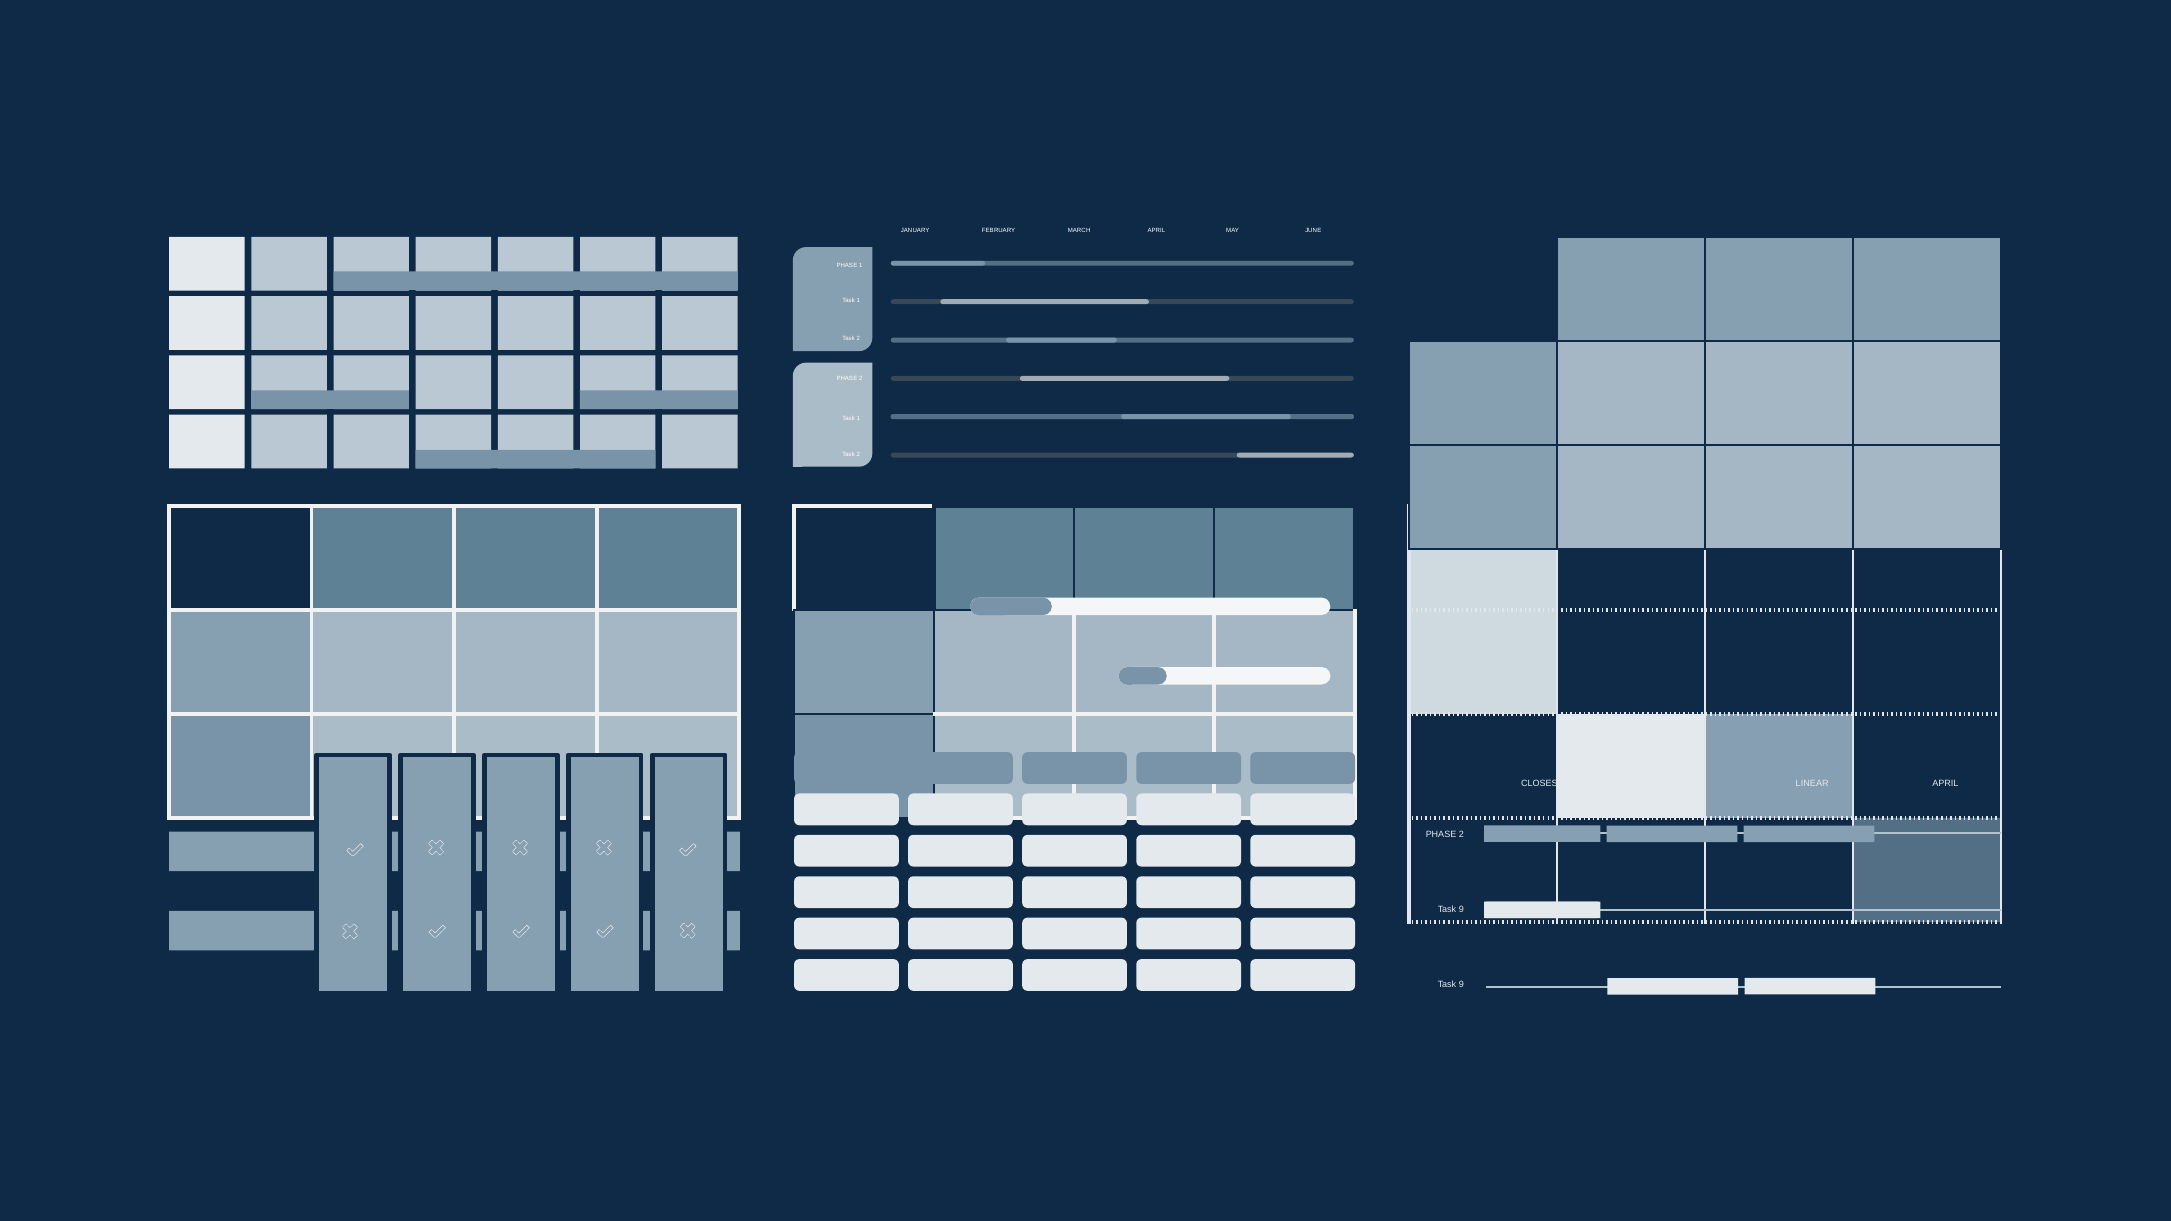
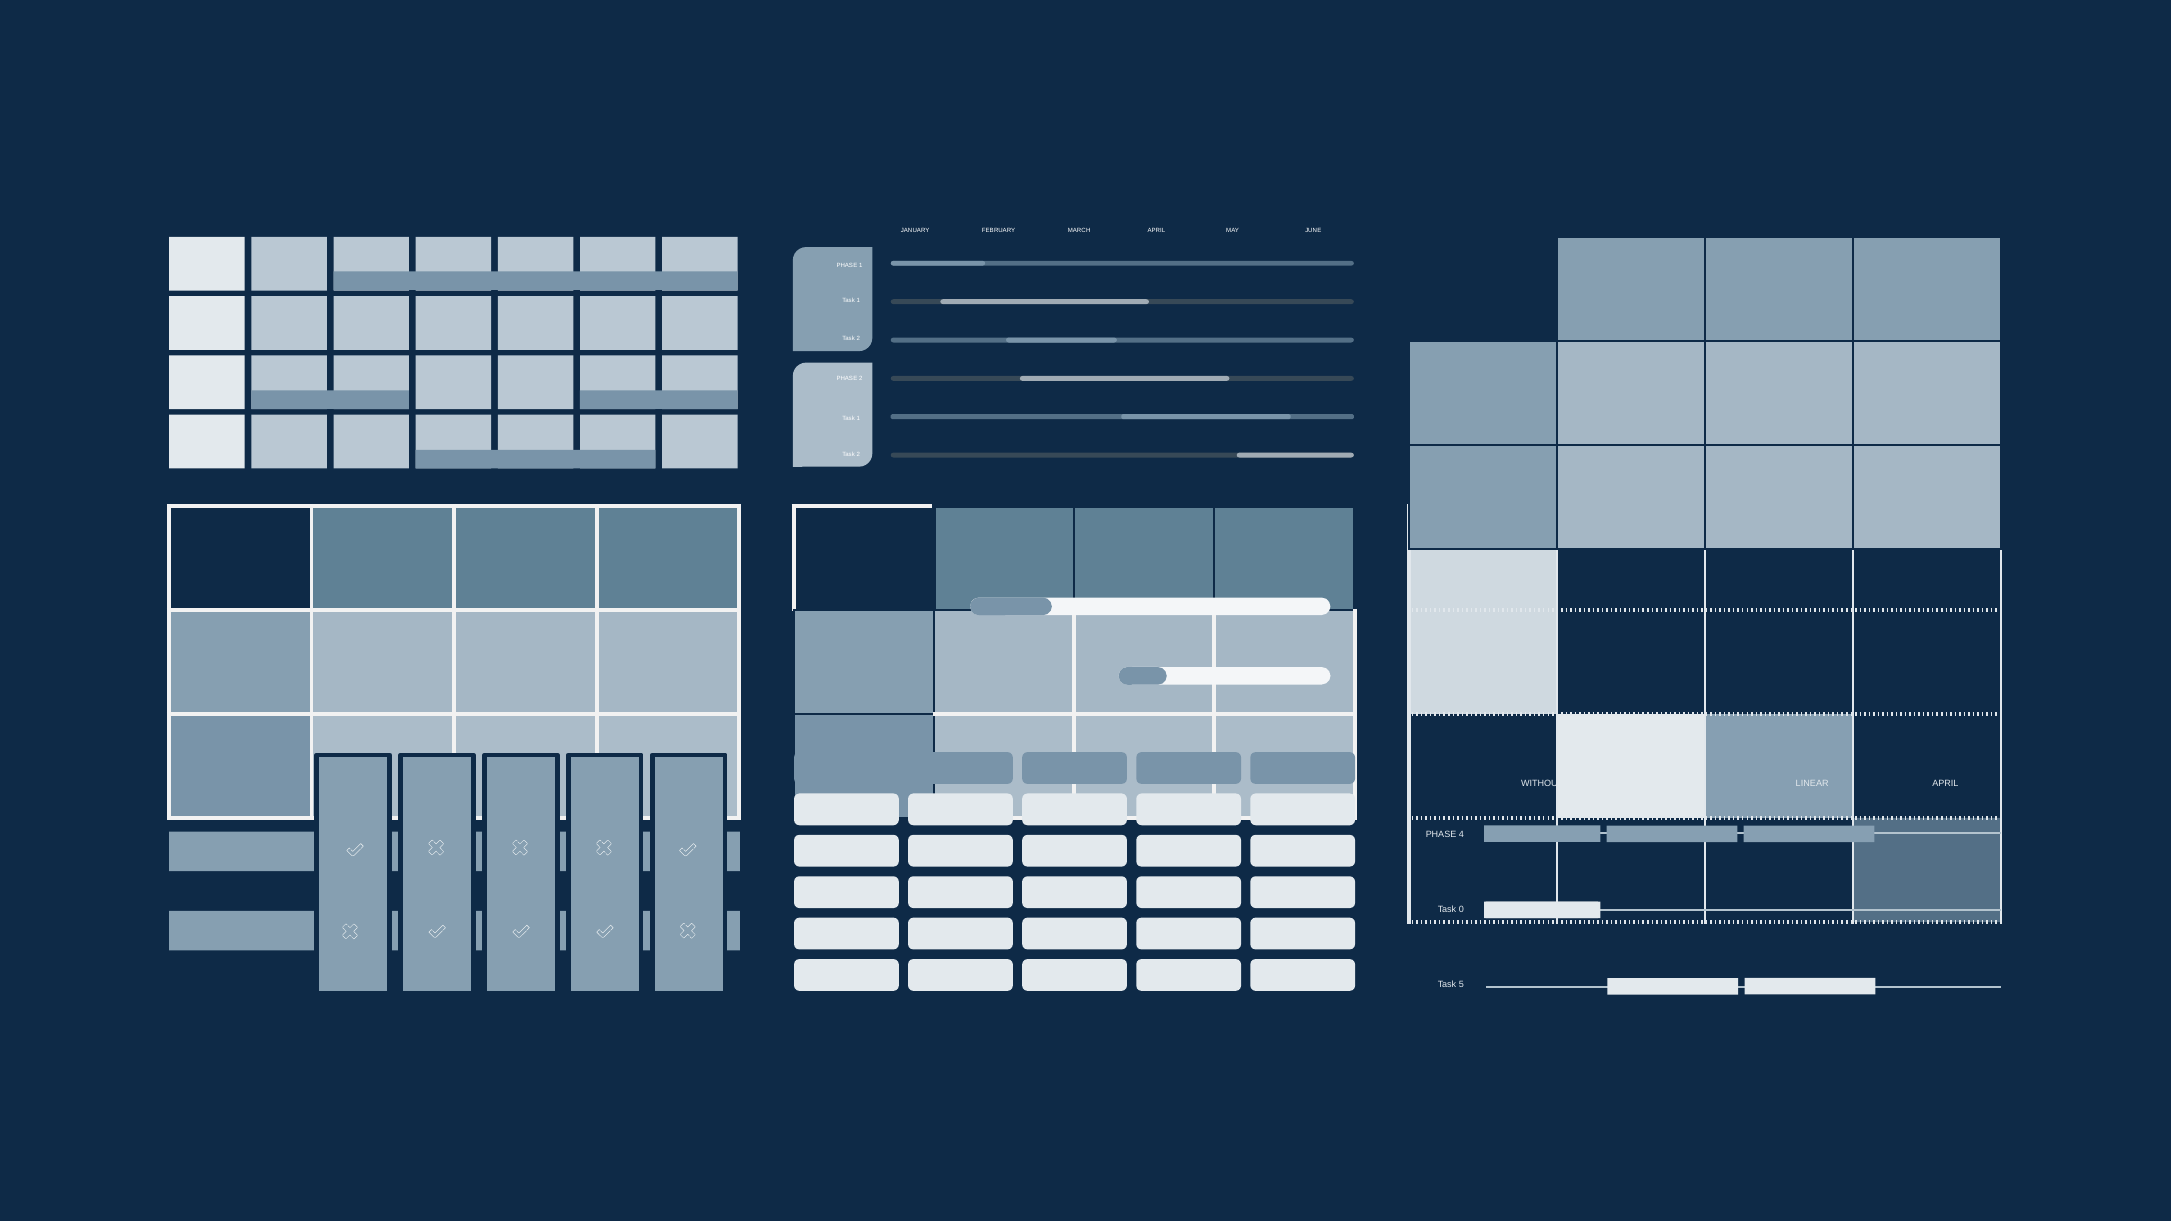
CLOSEST: CLOSEST -> WITHOUT (1542, 784)
2: 2 -> 4 (1461, 834)
9: 9 -> 0 (1461, 909)
9: 9 -> 5 (1461, 984)
